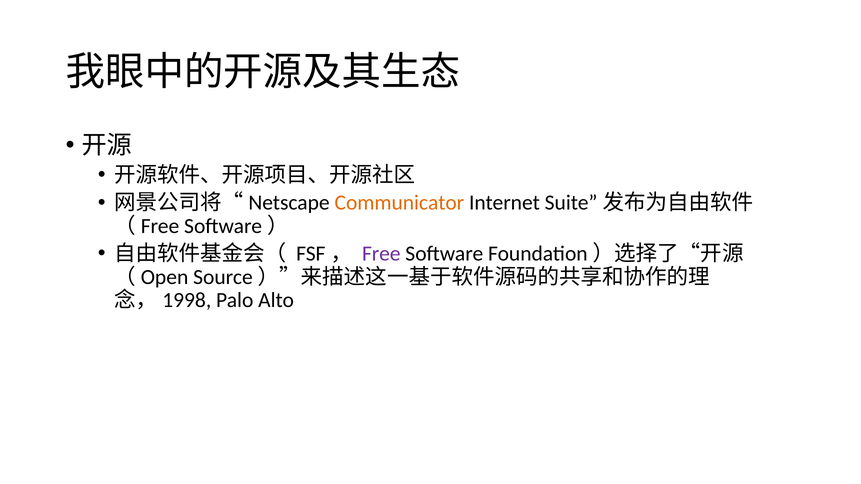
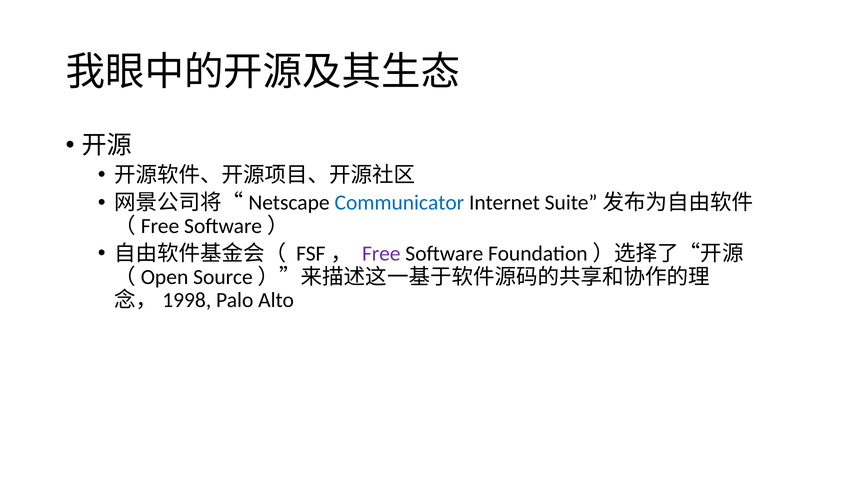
Communicator colour: orange -> blue (399, 203)
